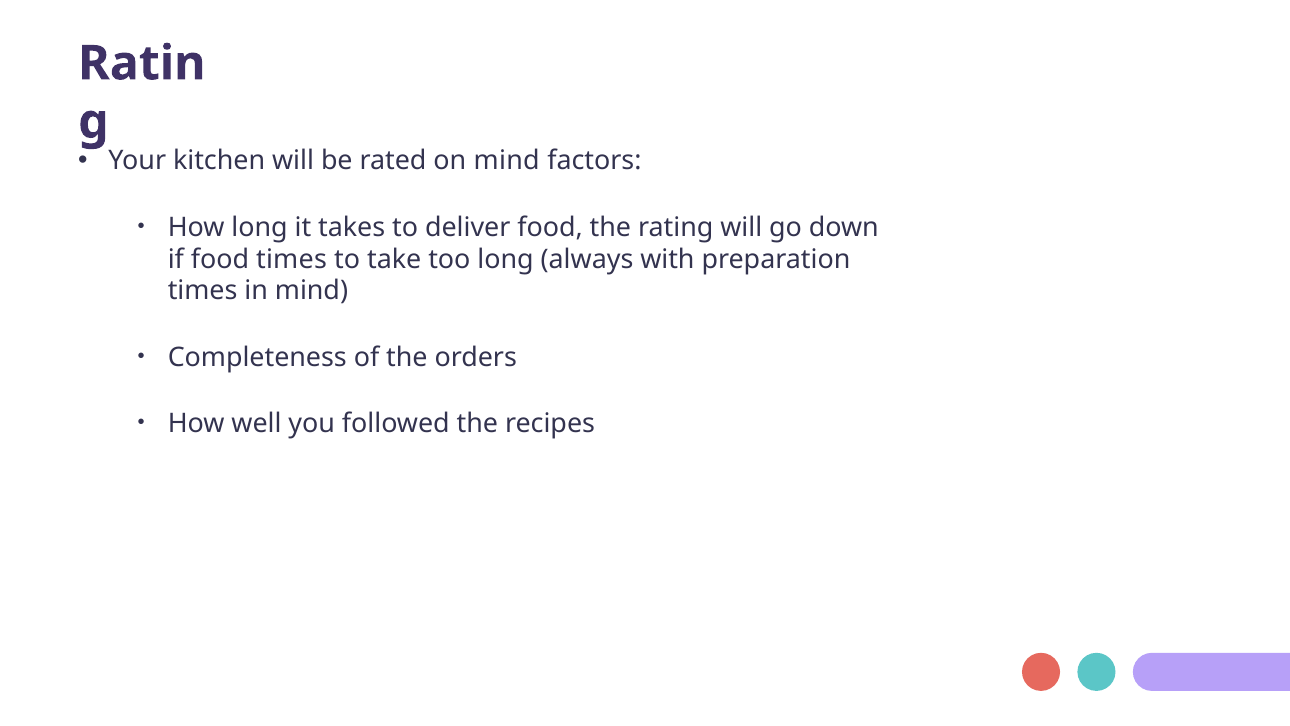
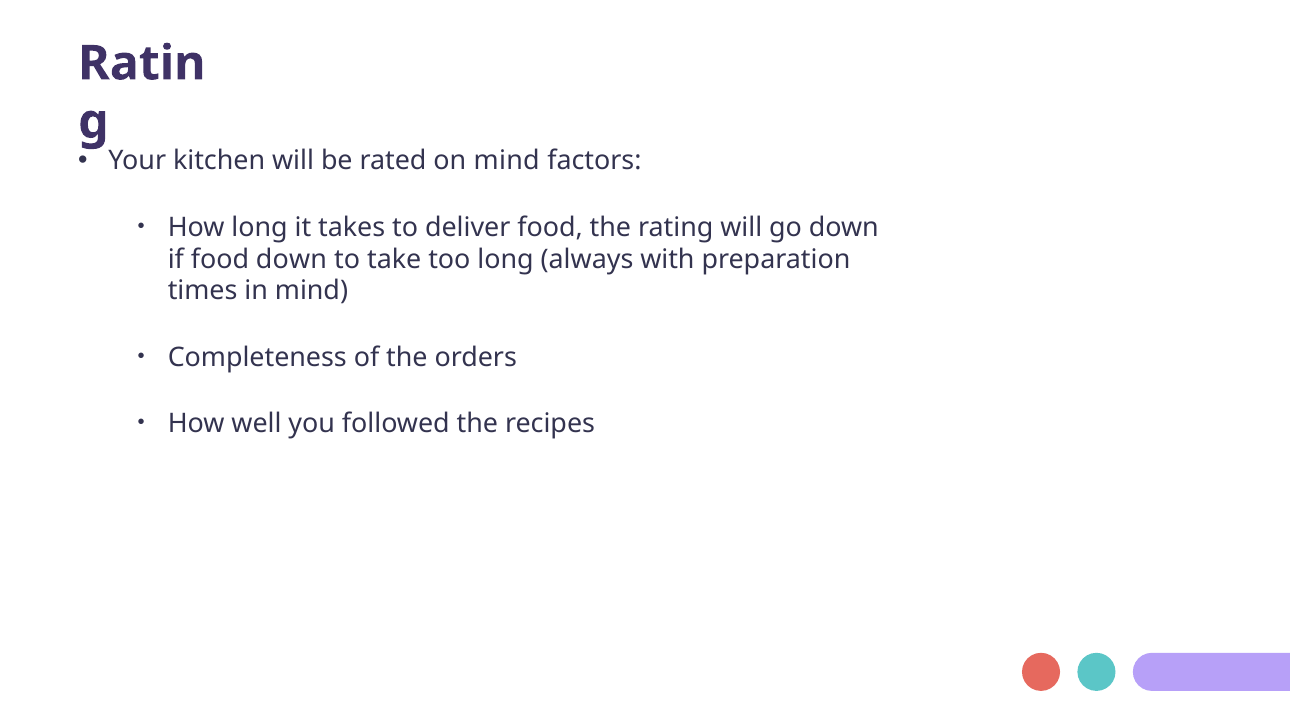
food times: times -> down (292, 259)
